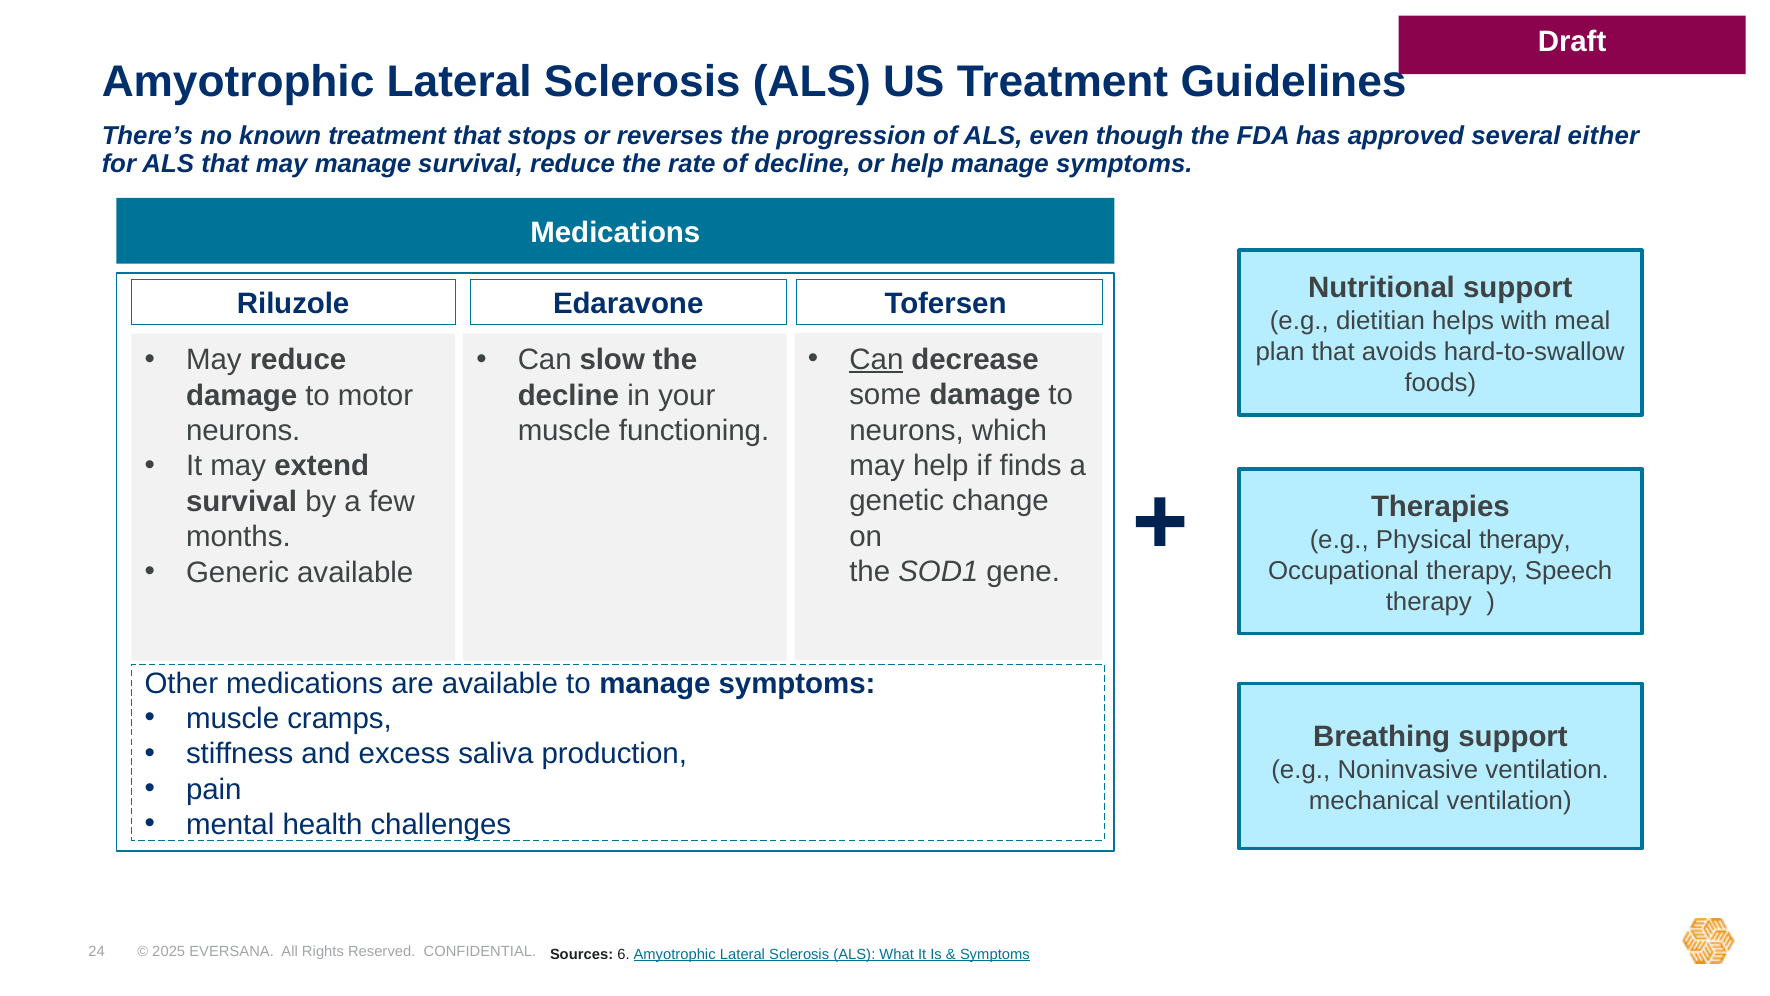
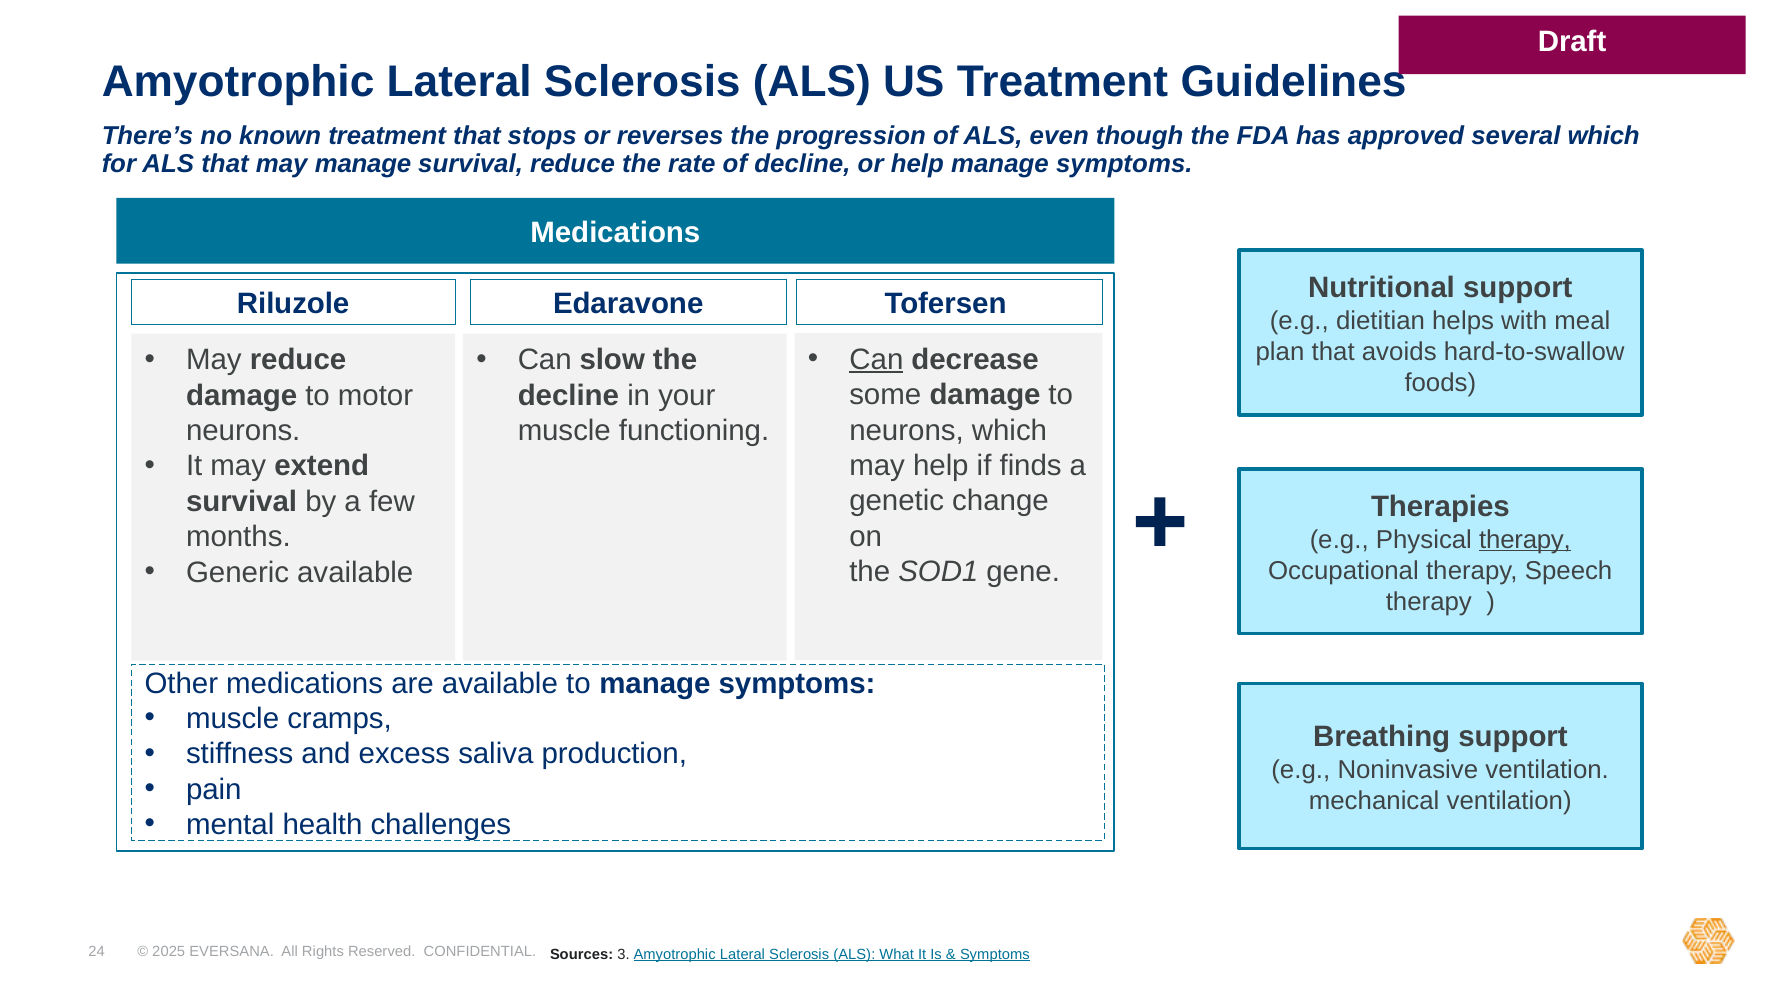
several either: either -> which (1604, 136)
therapy underline: none -> present (1525, 539)
6: 6 -> 3 (624, 954)
